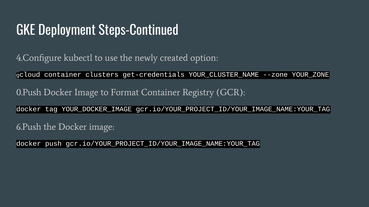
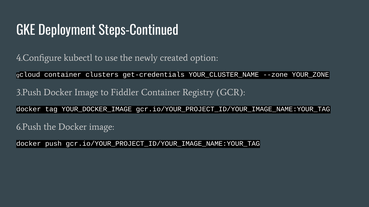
0.Push: 0.Push -> 3.Push (29, 93)
Format: Format -> Fiddler (125, 93)
